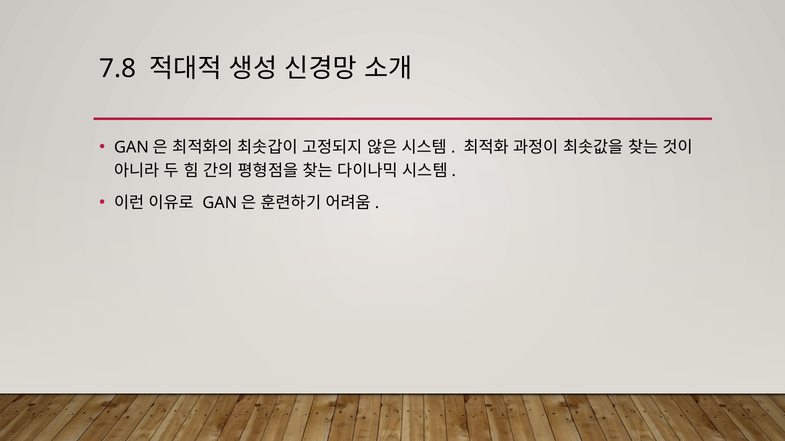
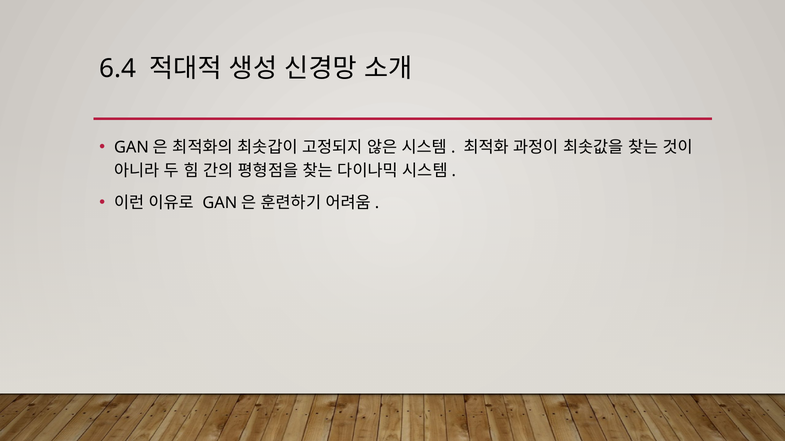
7.8: 7.8 -> 6.4 (118, 69)
